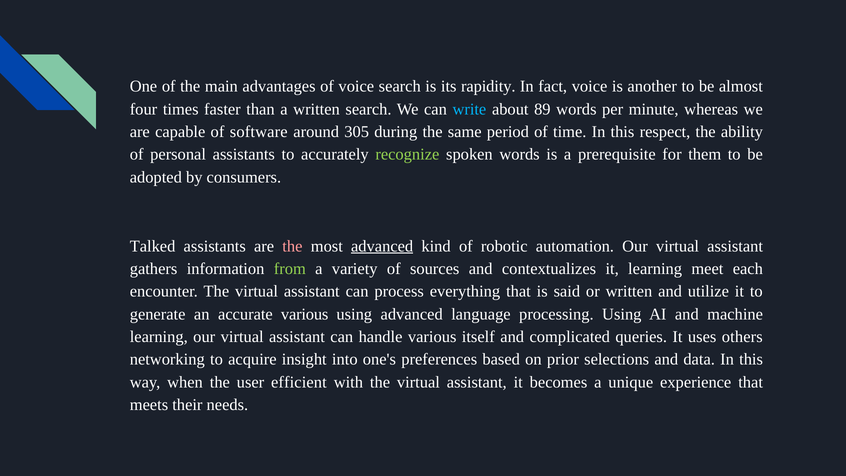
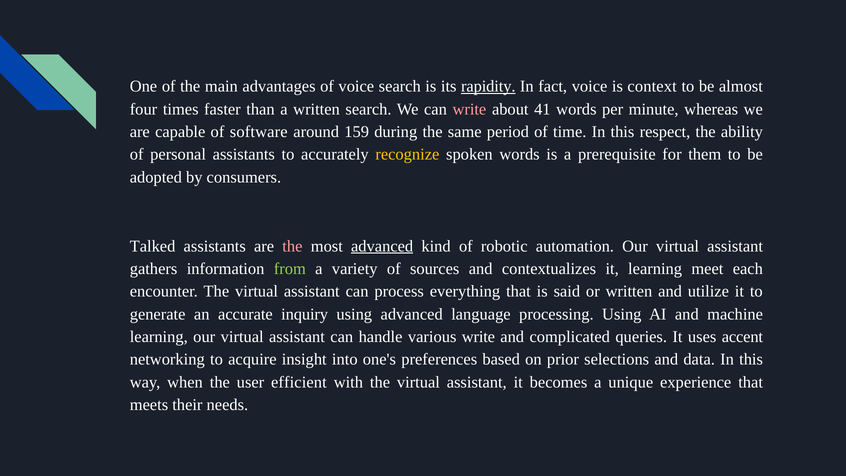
rapidity underline: none -> present (488, 86)
another: another -> context (652, 86)
write colour: light blue -> pink (469, 109)
89: 89 -> 41 (542, 109)
305: 305 -> 159 (357, 132)
recognize colour: light green -> yellow (407, 154)
accurate various: various -> inquiry (305, 314)
various itself: itself -> write (478, 337)
others: others -> accent (742, 337)
